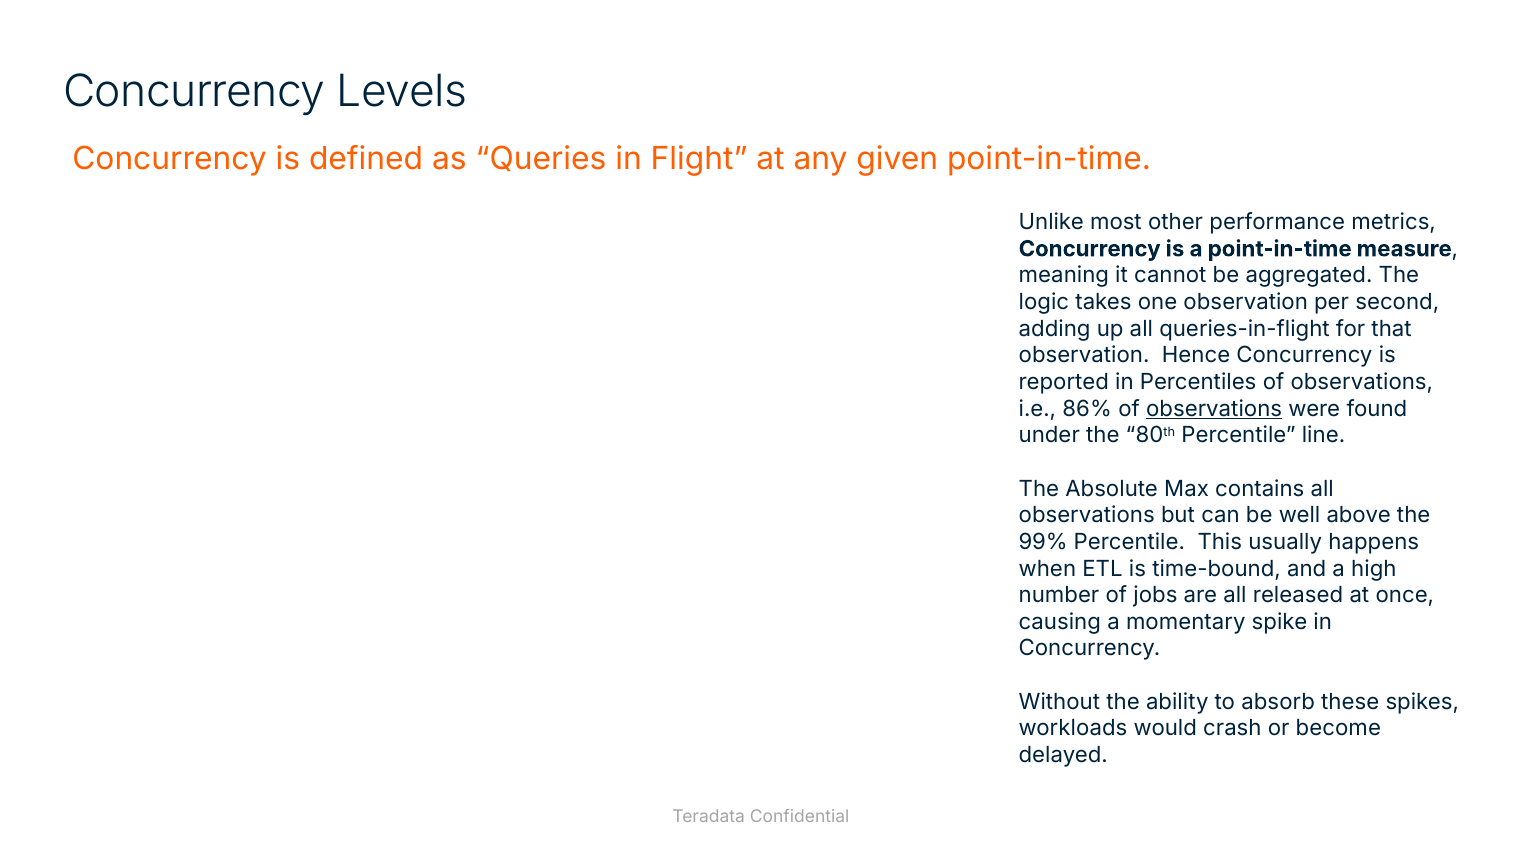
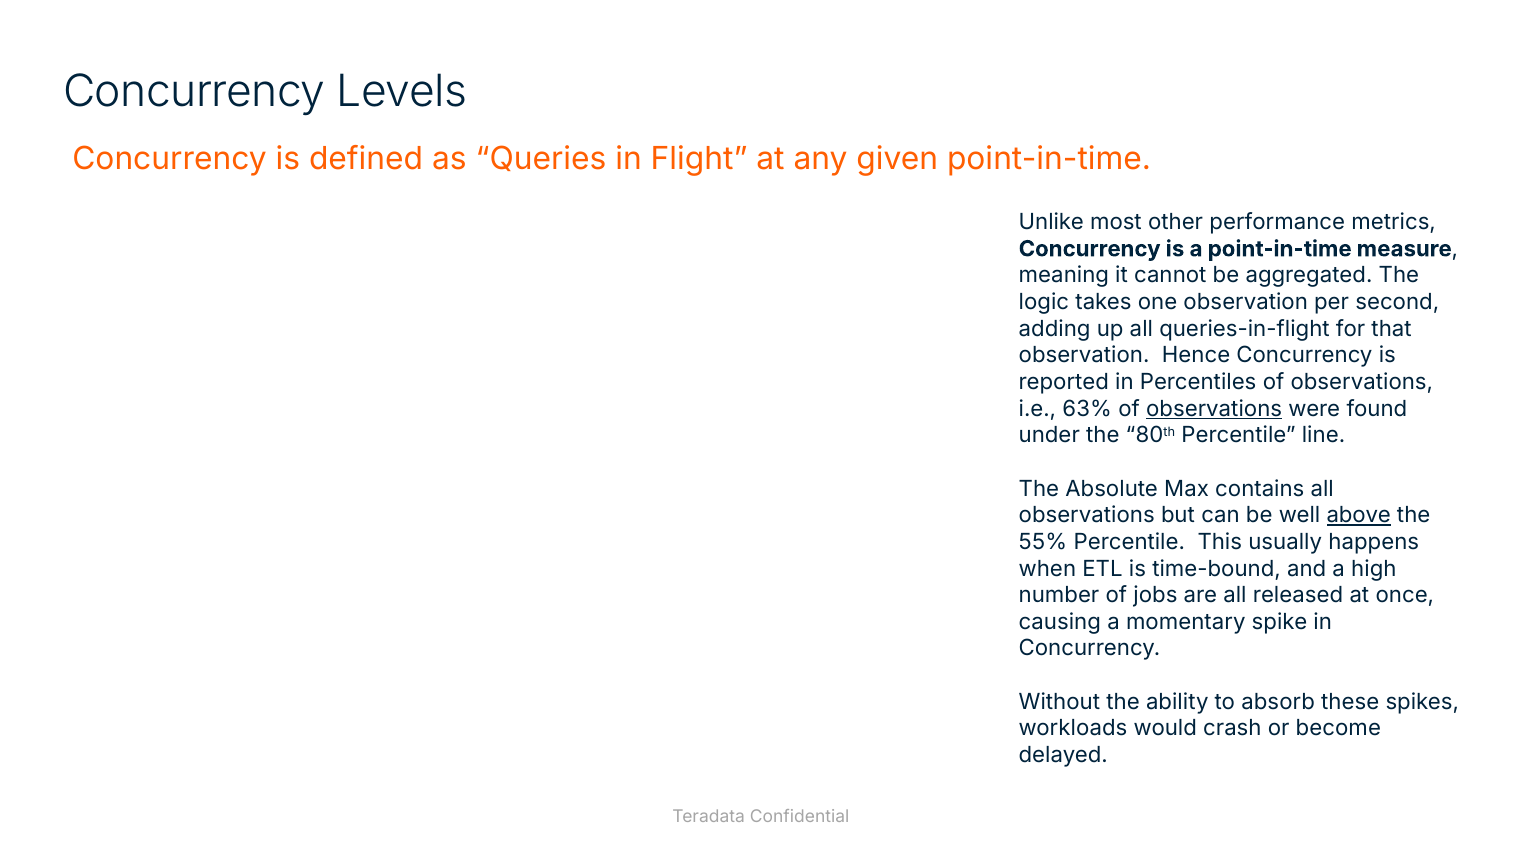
86%: 86% -> 63% (1087, 409)
above underline: none -> present (1359, 515)
99%: 99% -> 55% (1043, 542)
